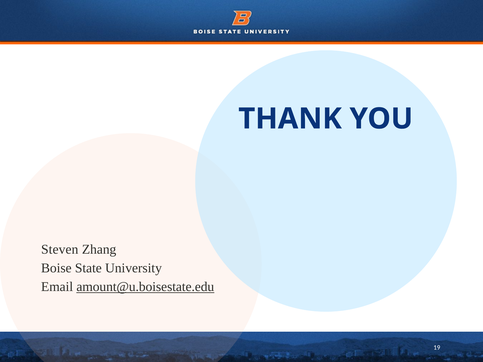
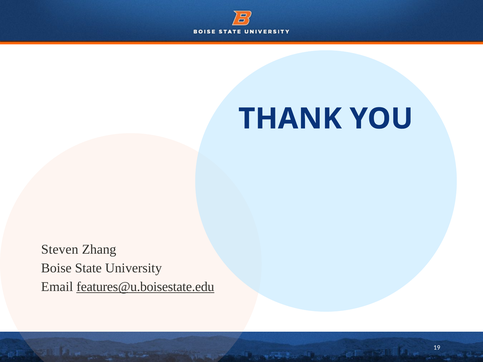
amount@u.boisestate.edu: amount@u.boisestate.edu -> features@u.boisestate.edu (145, 287)
